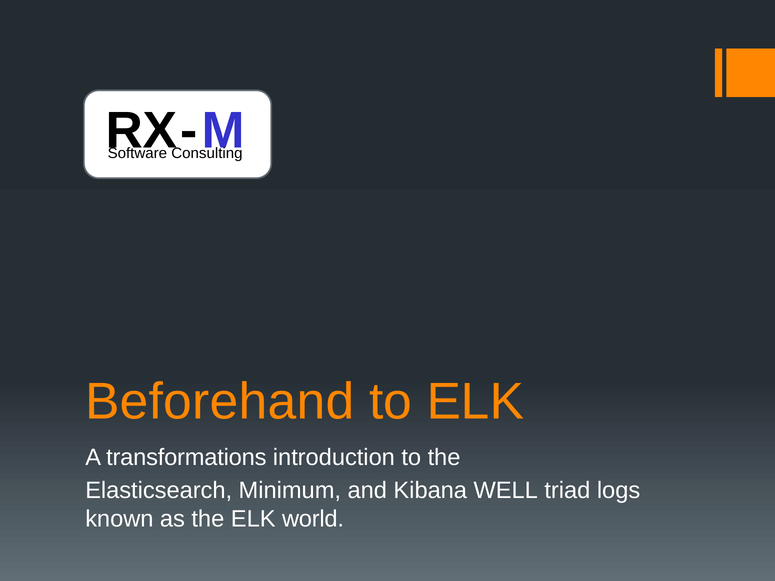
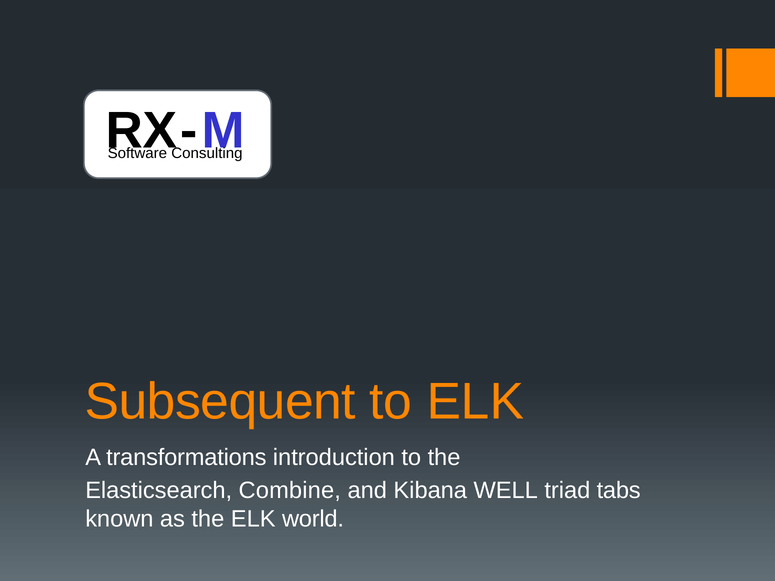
Beforehand: Beforehand -> Subsequent (220, 402)
Minimum: Minimum -> Combine (290, 491)
logs: logs -> tabs (619, 491)
